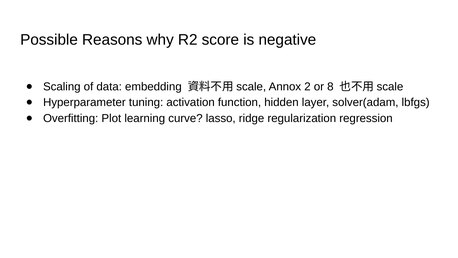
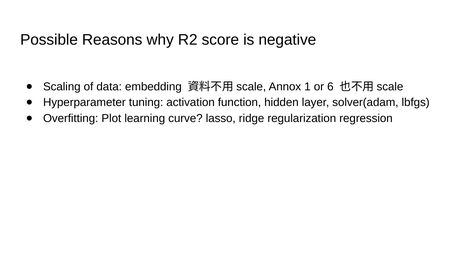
2: 2 -> 1 (307, 87)
8: 8 -> 6 (330, 87)
